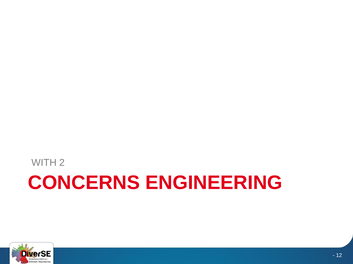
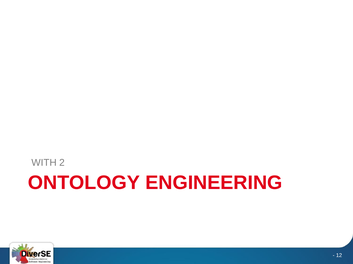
CONCERNS: CONCERNS -> ONTOLOGY (84, 183)
